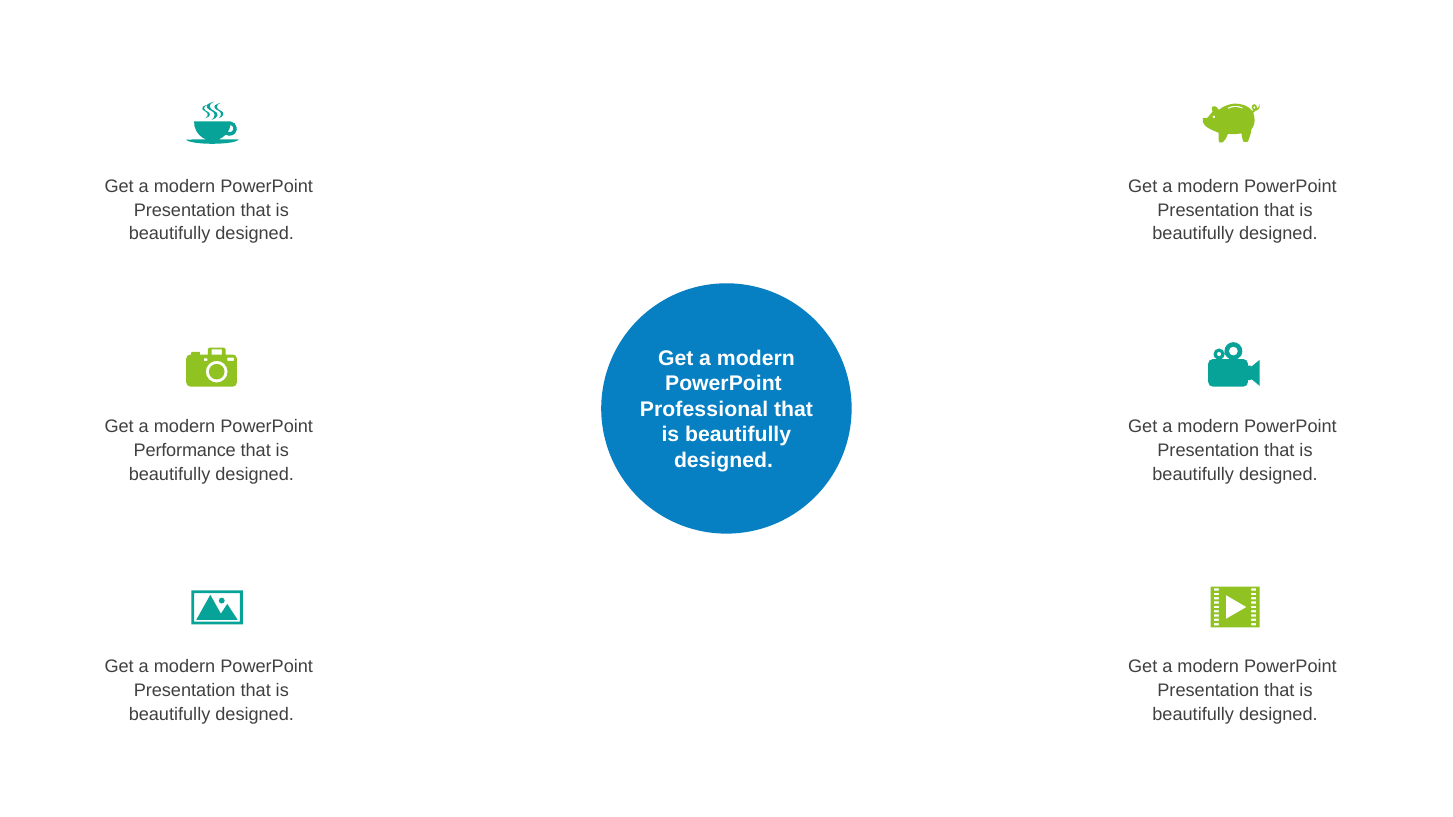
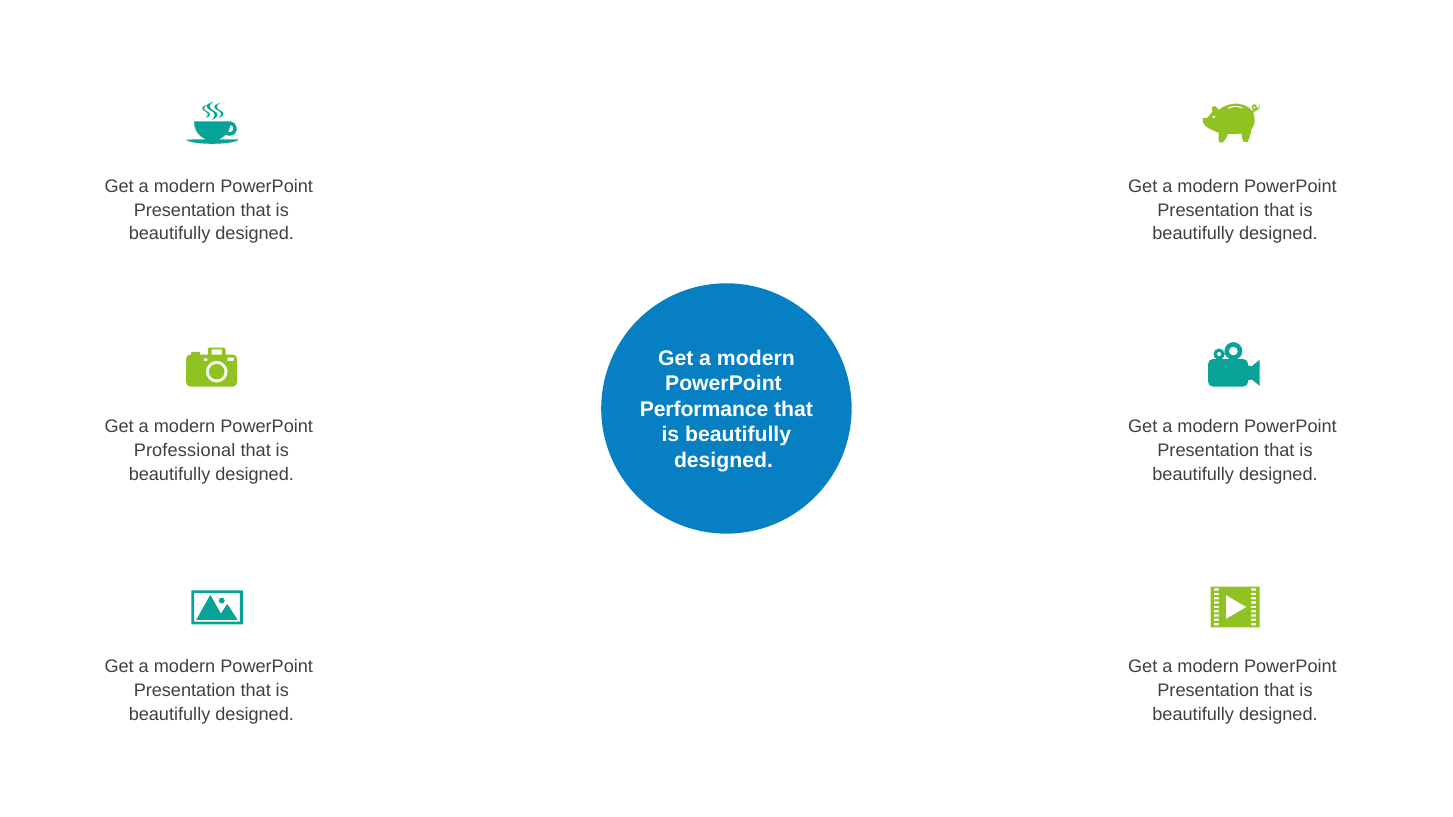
Professional: Professional -> Performance (704, 409)
Performance: Performance -> Professional (185, 450)
